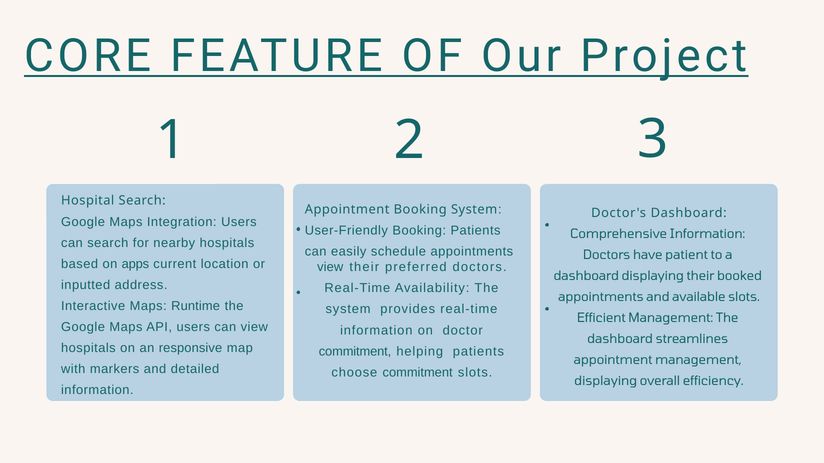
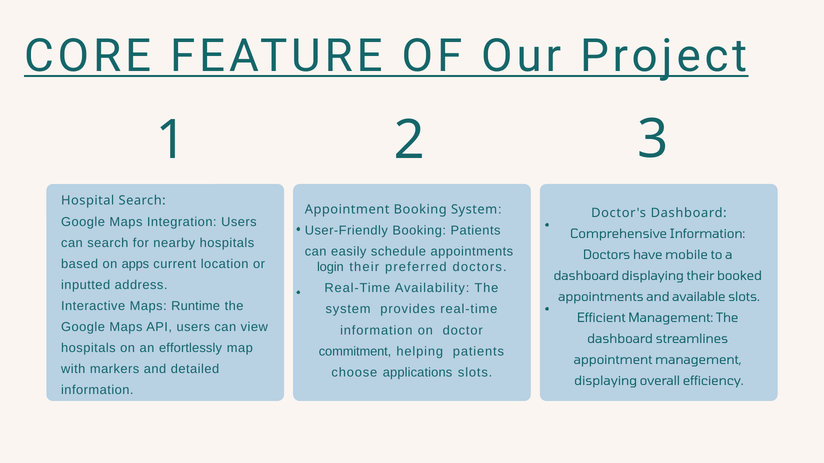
patient: patient -> mobile (687, 255)
view: view -> login (330, 267)
responsive: responsive -> effortlessly (191, 348)
choose commitment: commitment -> applications (418, 373)
